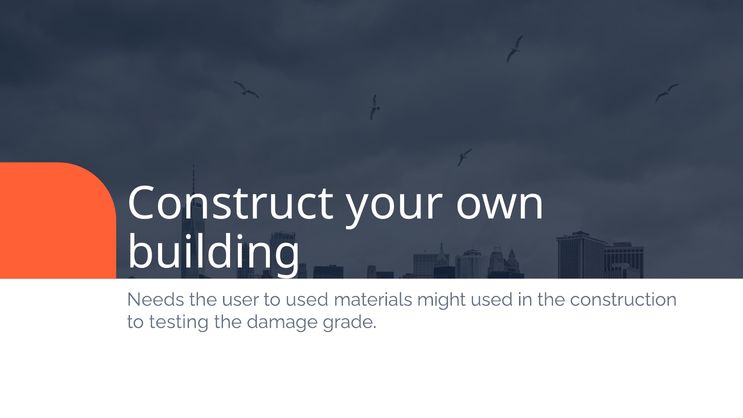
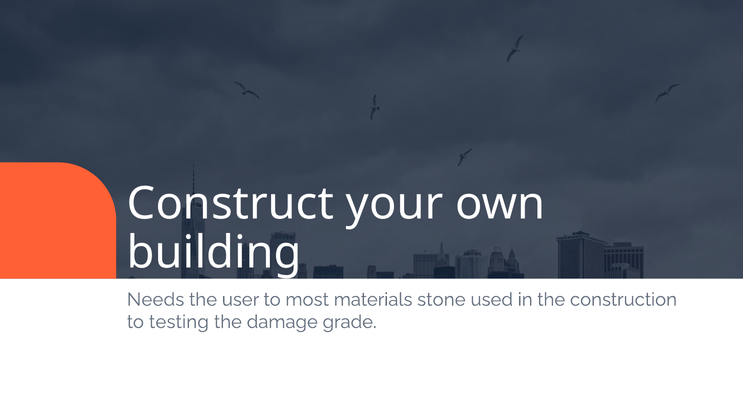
to used: used -> most (307, 300)
might: might -> stone (441, 300)
